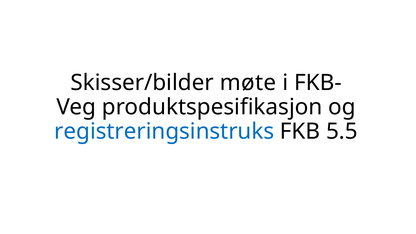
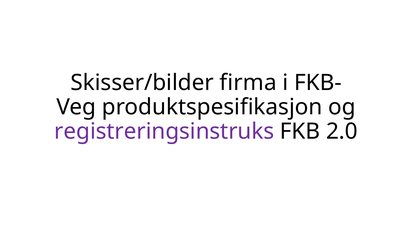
møte: møte -> firma (248, 83)
registreringsinstruks colour: blue -> purple (164, 132)
5.5: 5.5 -> 2.0 (342, 132)
